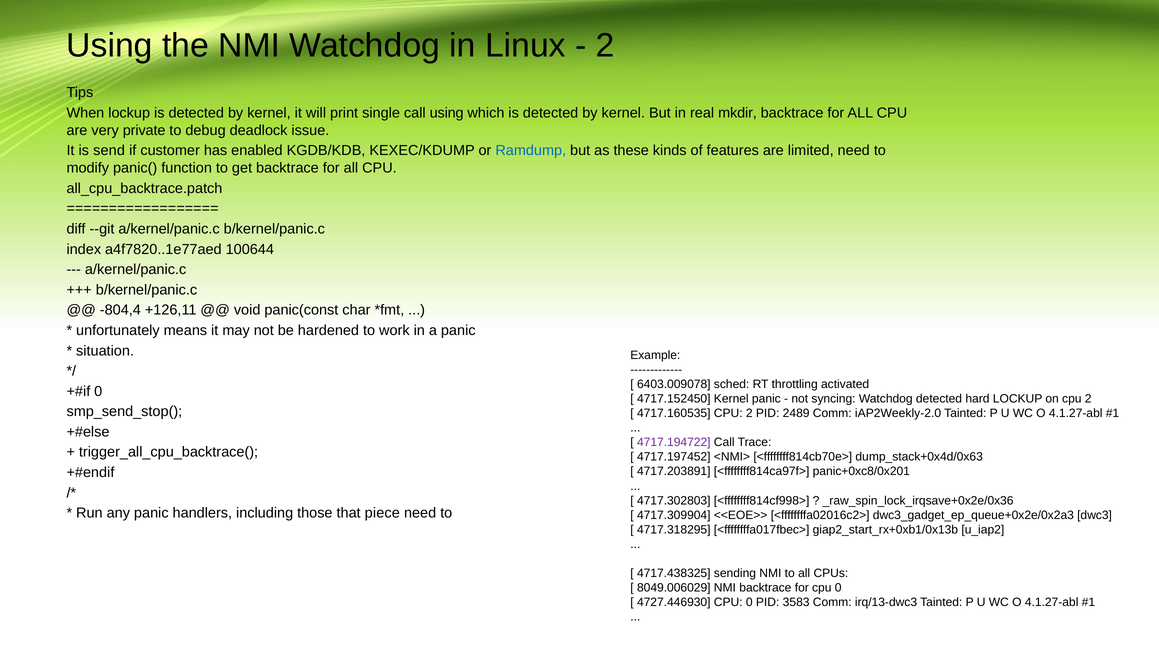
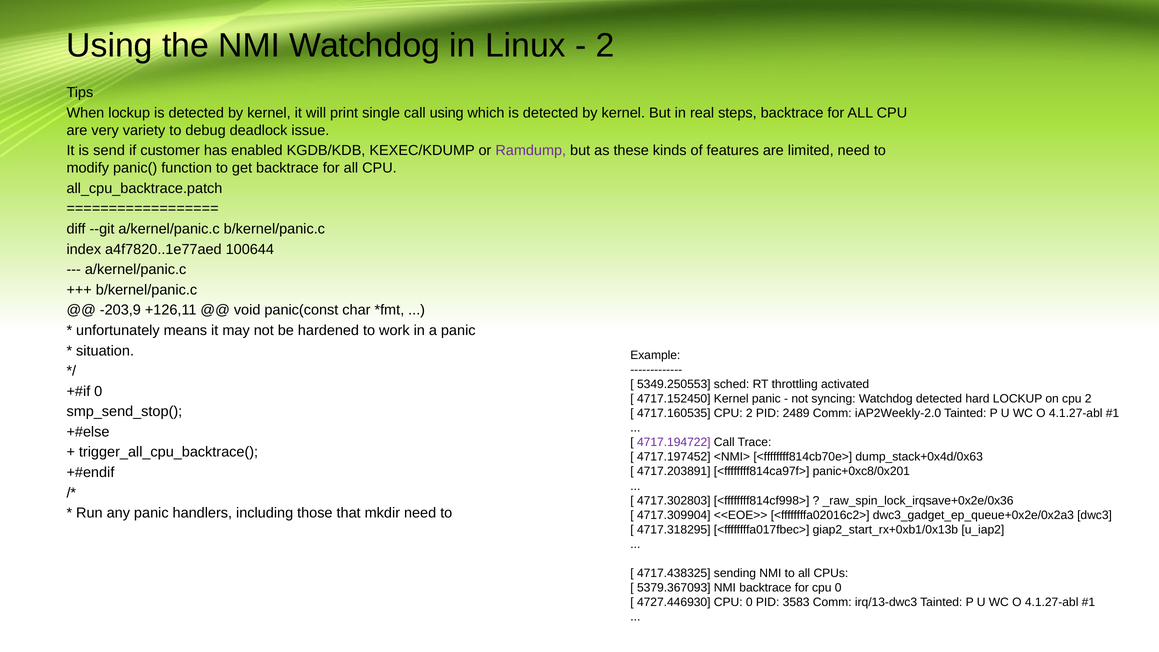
mkdir: mkdir -> steps (737, 113)
private: private -> variety (144, 130)
Ramdump colour: blue -> purple (531, 151)
-804,4: -804,4 -> -203,9 (120, 310)
6403.009078: 6403.009078 -> 5349.250553 (674, 384)
piece: piece -> mkdir (382, 513)
8049.006029: 8049.006029 -> 5379.367093 (674, 588)
